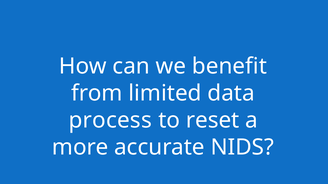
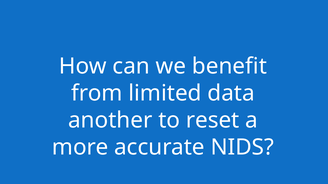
process: process -> another (110, 120)
